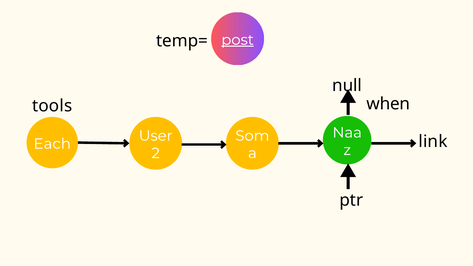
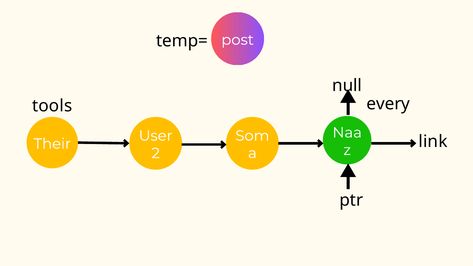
post underline: present -> none (238, 40)
when: when -> every (388, 104)
Each: Each -> Their (52, 144)
